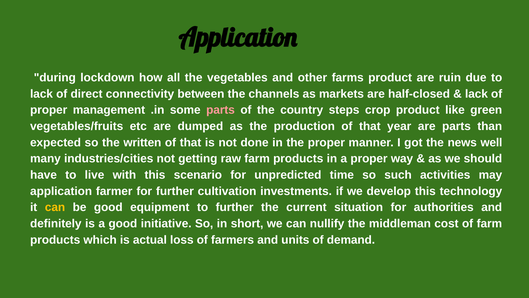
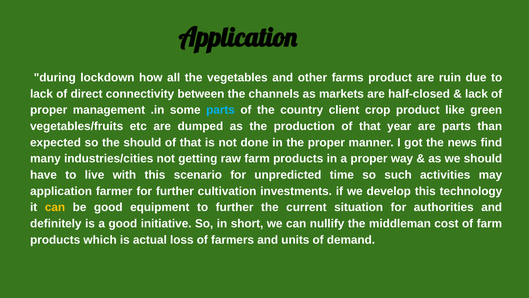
parts colour: pink -> light blue (221, 110)
steps: steps -> client (344, 110)
the written: written -> should (142, 142)
well: well -> find (491, 142)
